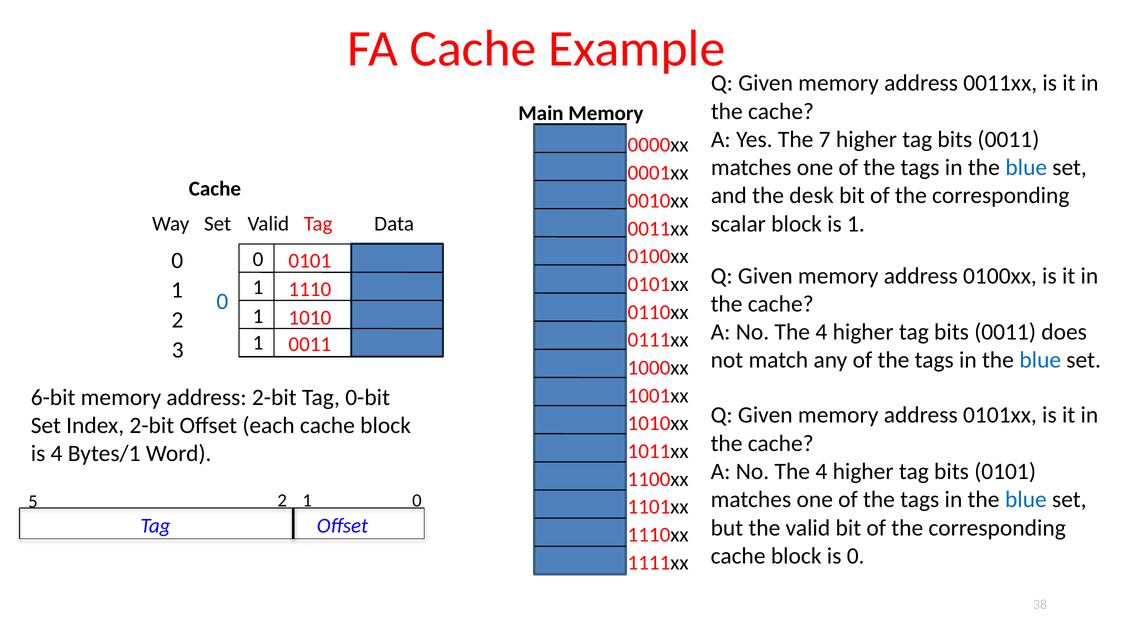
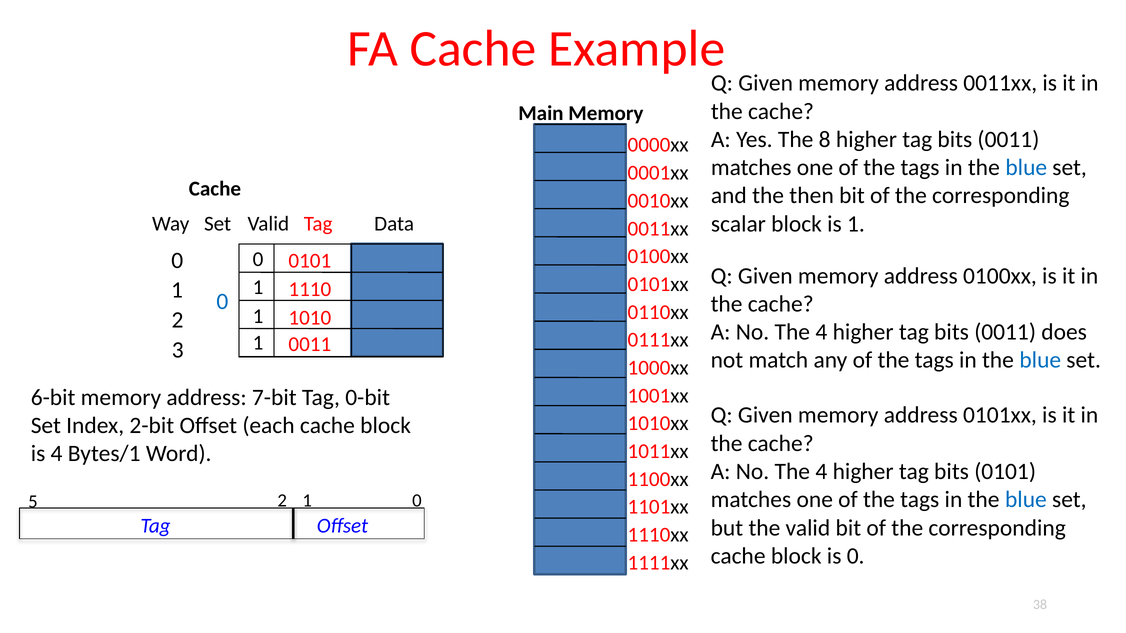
7: 7 -> 8 (825, 140)
desk: desk -> then (812, 196)
address 2-bit: 2-bit -> 7-bit (274, 398)
